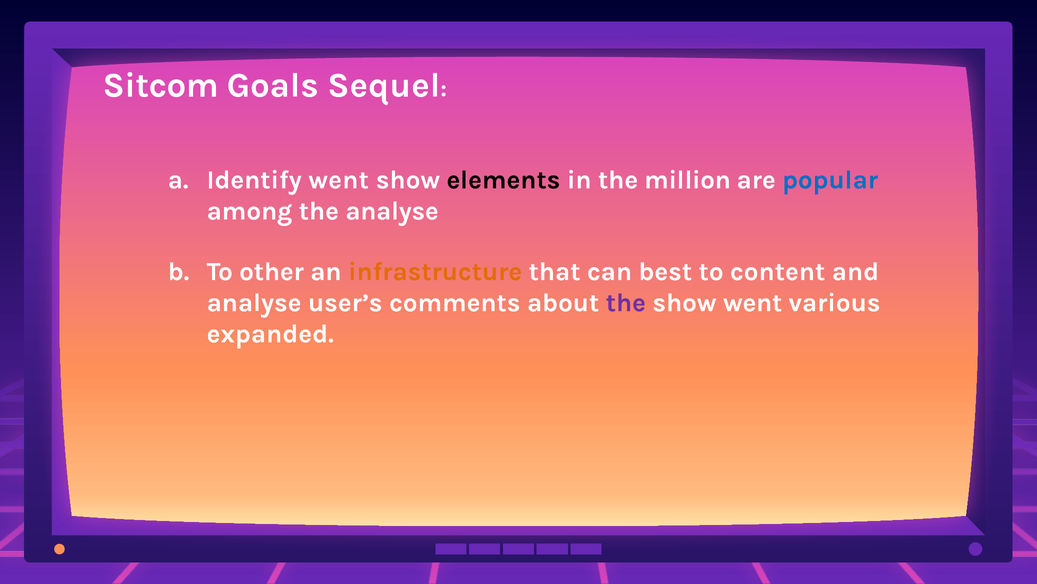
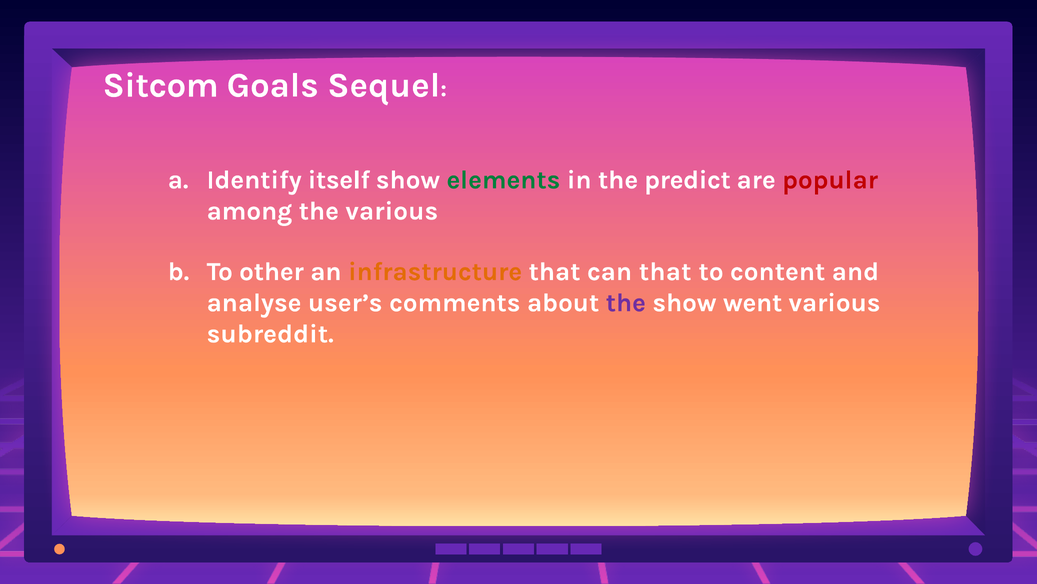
Identify went: went -> itself (339, 180)
elements colour: black -> green (503, 180)
million: million -> predict (687, 180)
popular colour: blue -> red (830, 180)
the analyse: analyse -> various (392, 211)
can best: best -> that (665, 271)
expanded: expanded -> subreddit (270, 333)
